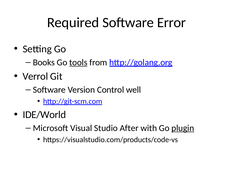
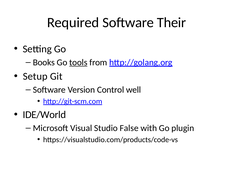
Error: Error -> Their (172, 23)
Verrol: Verrol -> Setup (35, 76)
After: After -> False (129, 128)
plugin underline: present -> none (183, 128)
